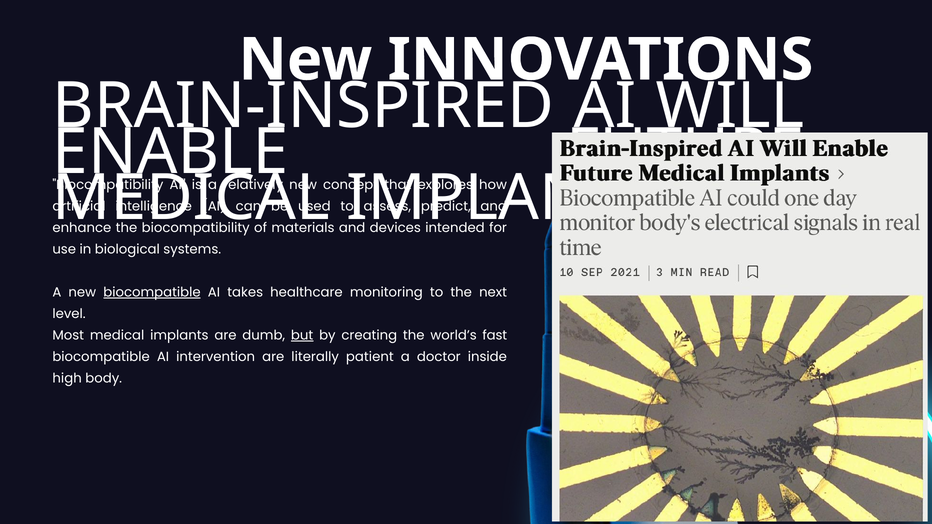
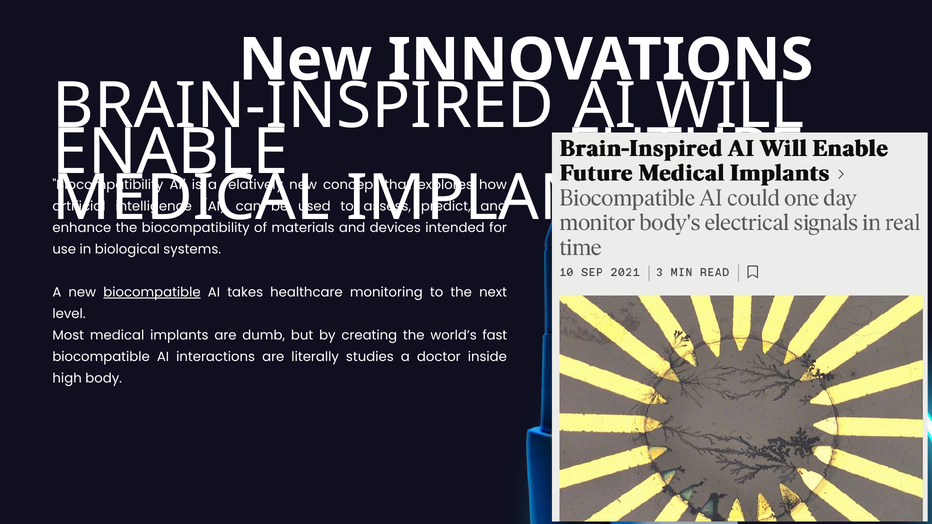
but underline: present -> none (302, 335)
intervention: intervention -> interactions (216, 357)
patient: patient -> studies (370, 357)
